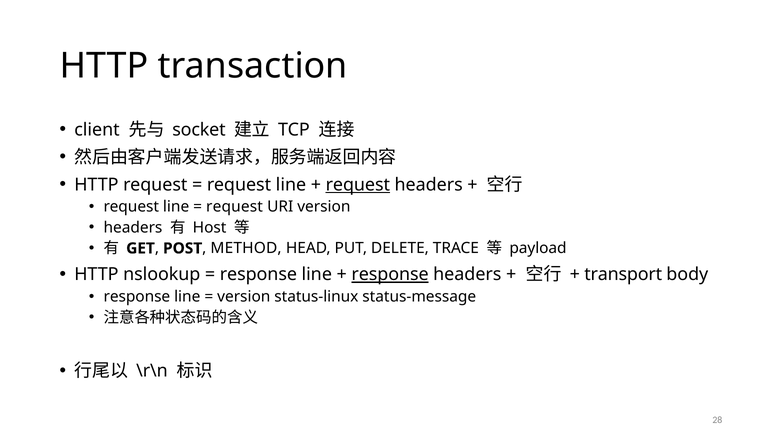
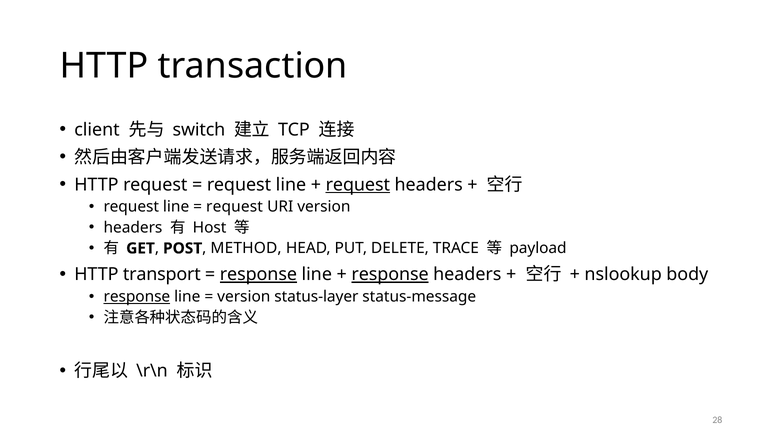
socket: socket -> switch (199, 130)
nslookup: nslookup -> transport (162, 274)
response underline: none -> present (258, 274)
transport: transport -> nslookup (623, 274)
response underline: none -> present (137, 297)
status-linux: status-linux -> status-layer (316, 297)
